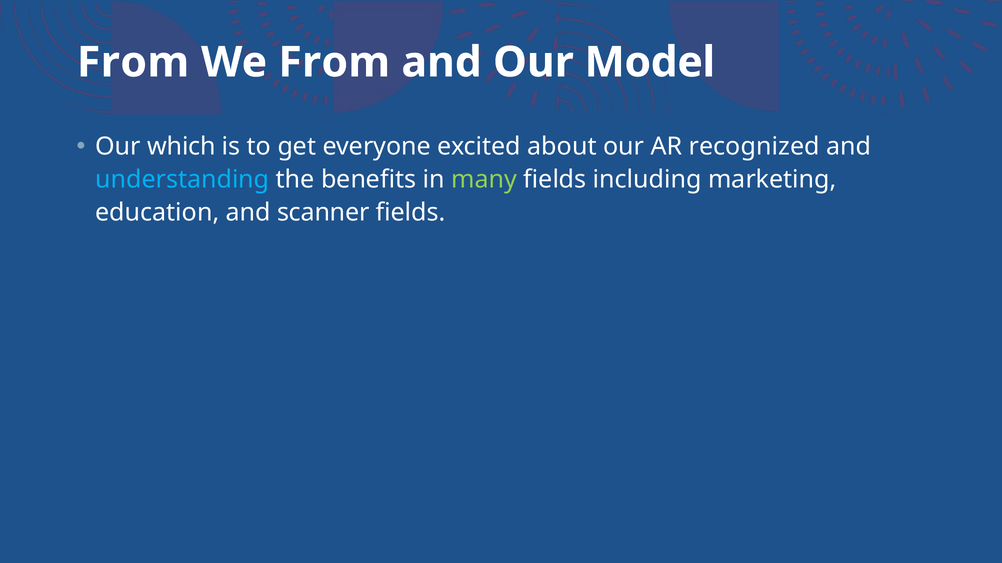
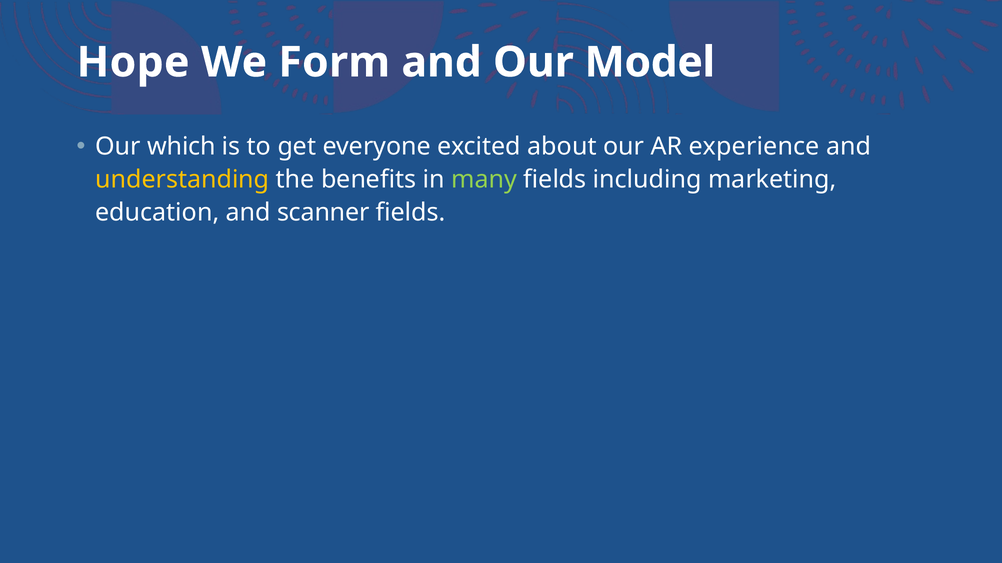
From: From -> Hope (133, 62)
We From: From -> Form (334, 62)
recognized: recognized -> experience (754, 147)
understanding colour: light blue -> yellow (182, 180)
